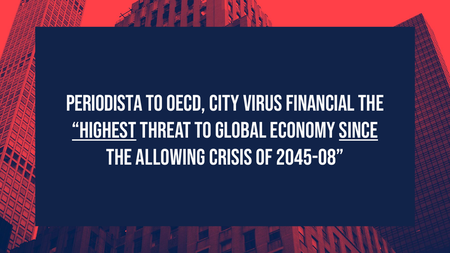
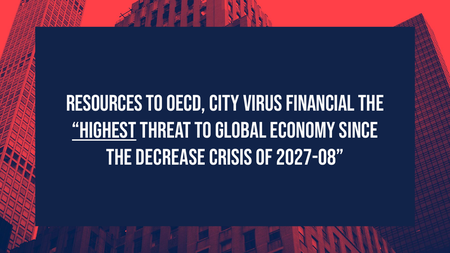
PERIODISTA: PERIODISTA -> RESOURCES (104, 103)
SINCE underline: present -> none (359, 130)
ALLOWING: ALLOWING -> DECREASE (171, 157)
2045-08: 2045-08 -> 2027-08 (310, 157)
